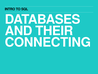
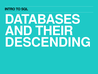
CONNECTING: CONNECTING -> DESCENDING (48, 42)
